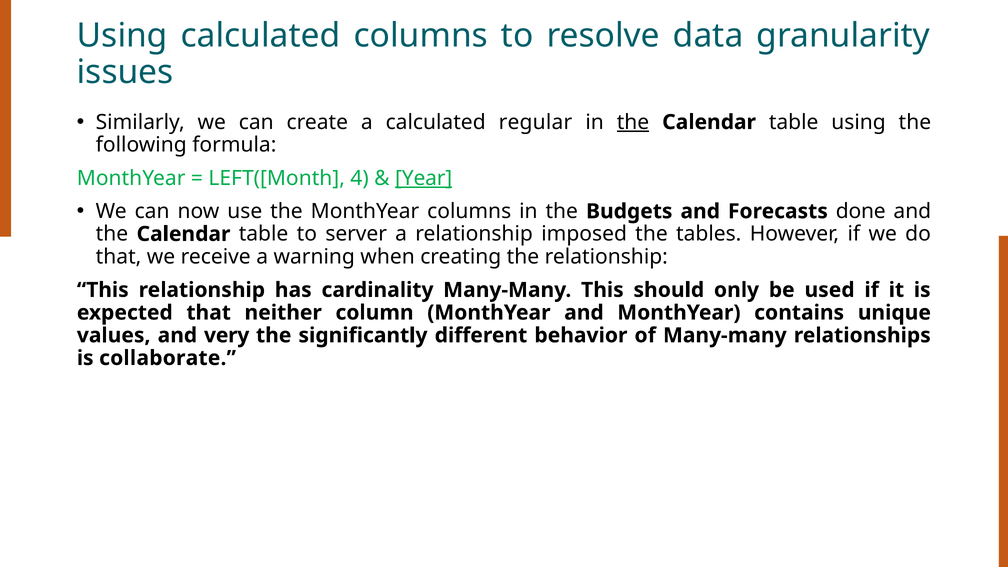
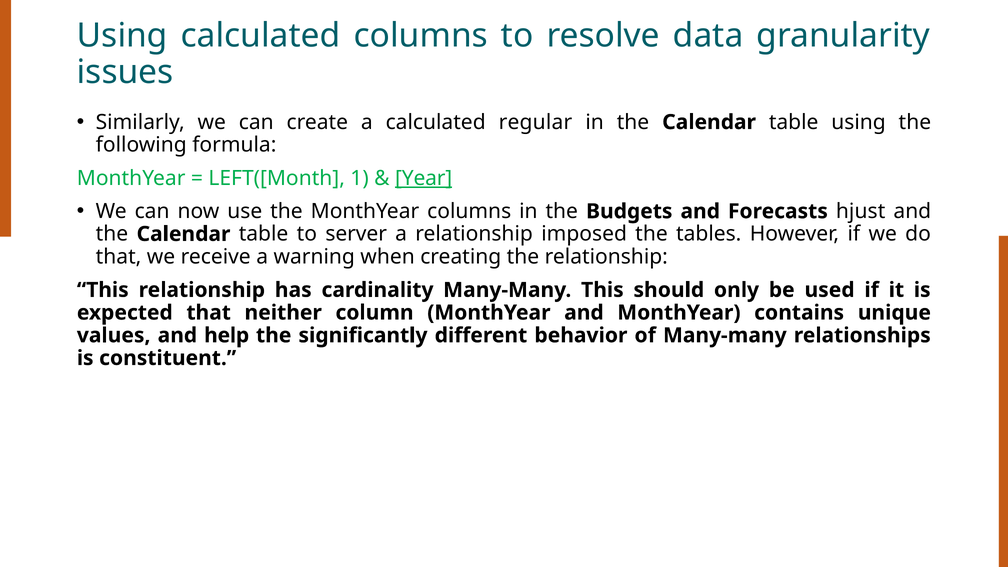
the underline: present -> none (633, 122)
4: 4 -> 1 (360, 178)
done: done -> hjust (861, 211)
very: very -> help (227, 335)
collaborate: collaborate -> constituent (168, 358)
